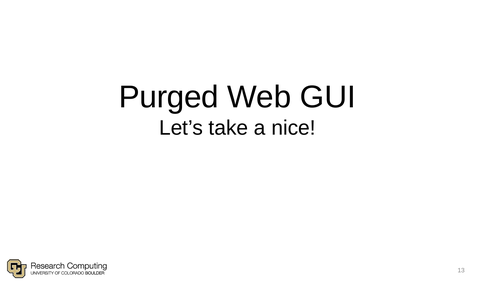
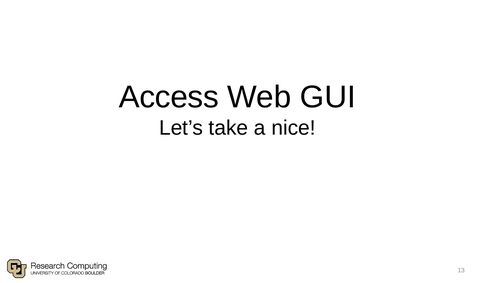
Purged: Purged -> Access (169, 97)
